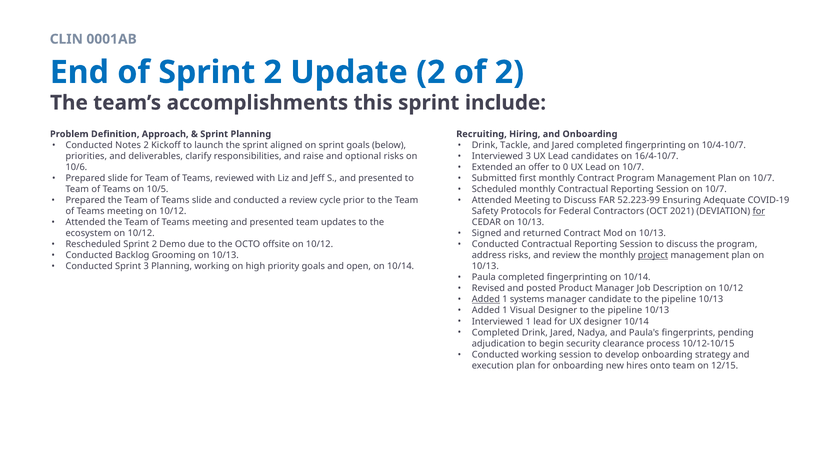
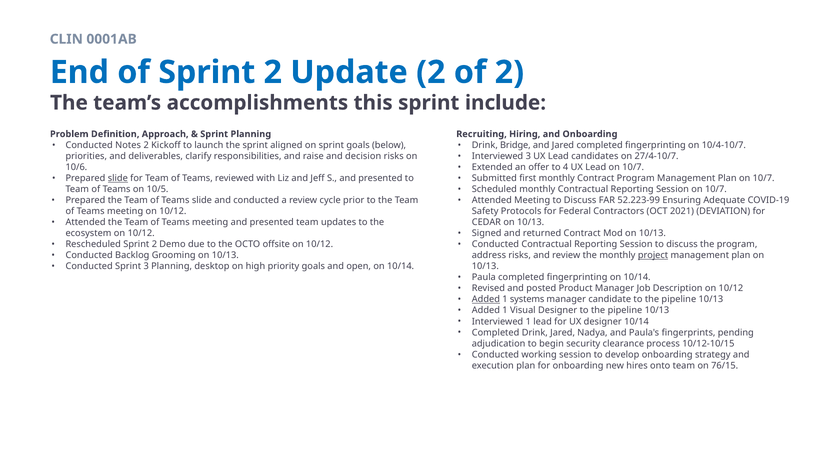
Tackle: Tackle -> Bridge (515, 145)
16/4-10/7: 16/4-10/7 -> 27/4-10/7 (657, 156)
optional: optional -> decision (363, 156)
0: 0 -> 4 (566, 167)
slide underline: none -> present (118, 178)
for underline: present -> none (759, 211)
Planning working: working -> desktop (212, 267)
12/15: 12/15 -> 76/15 (725, 366)
